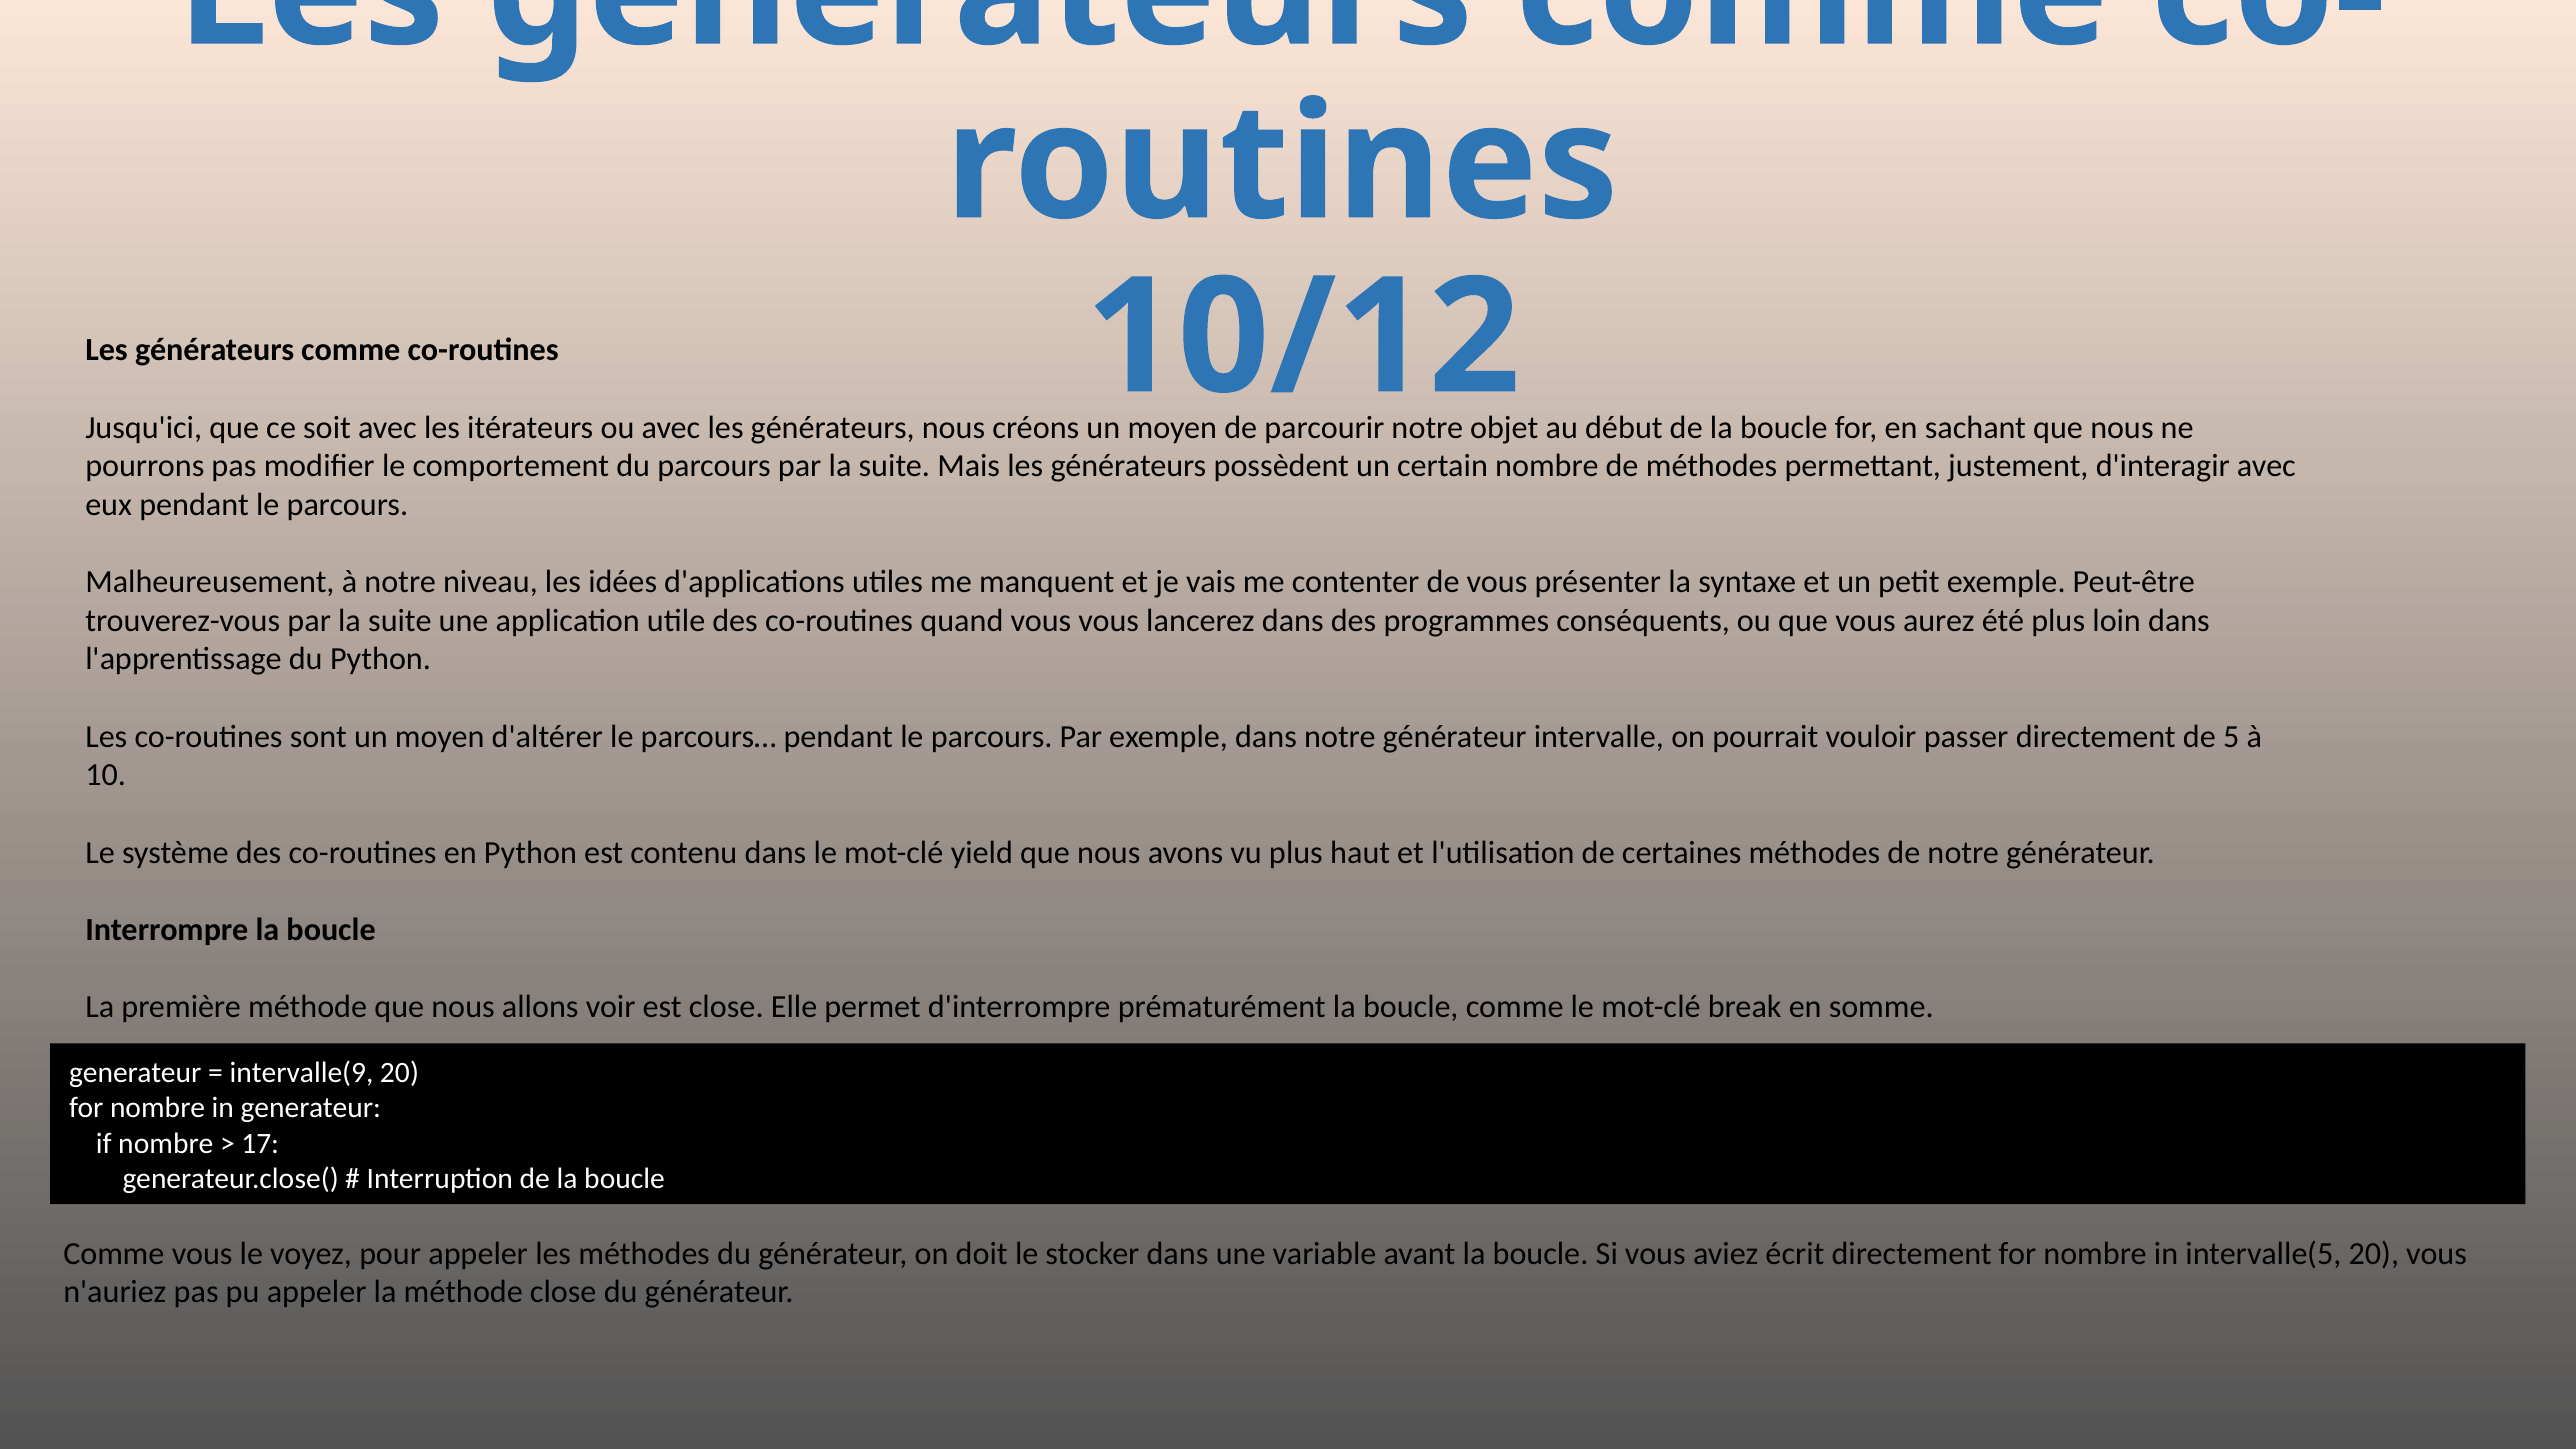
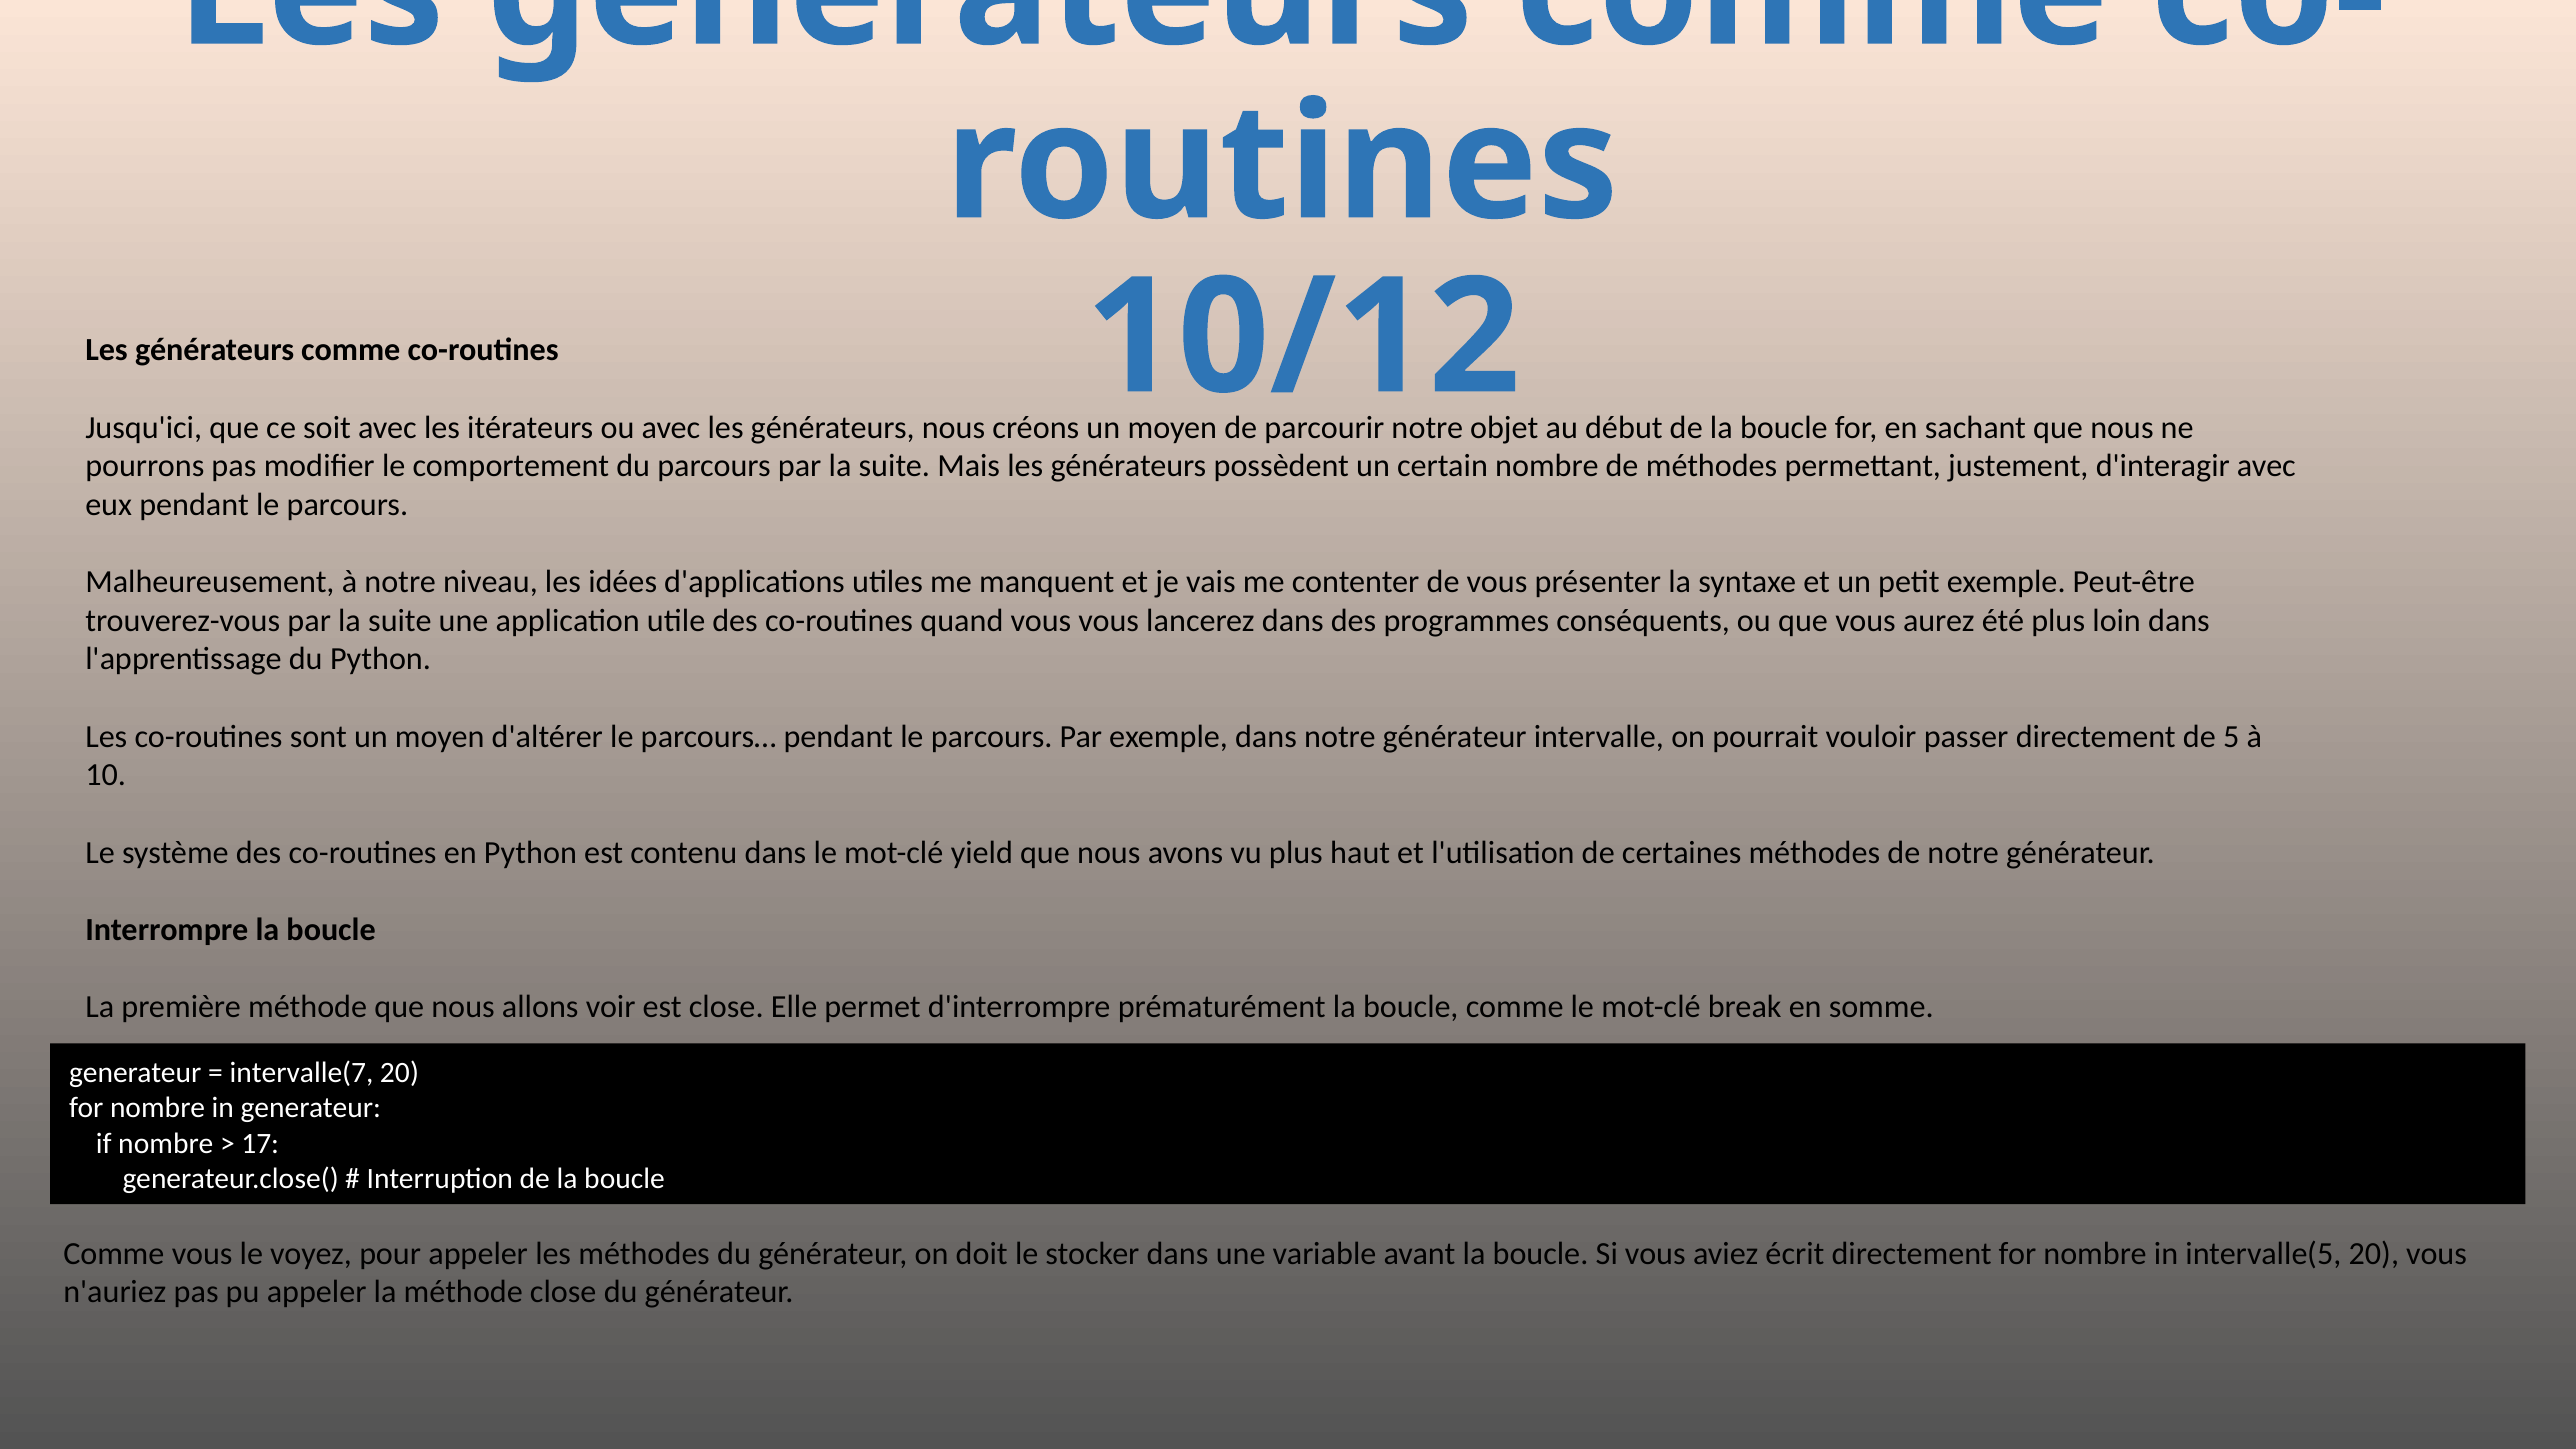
intervalle(9: intervalle(9 -> intervalle(7 (302, 1073)
